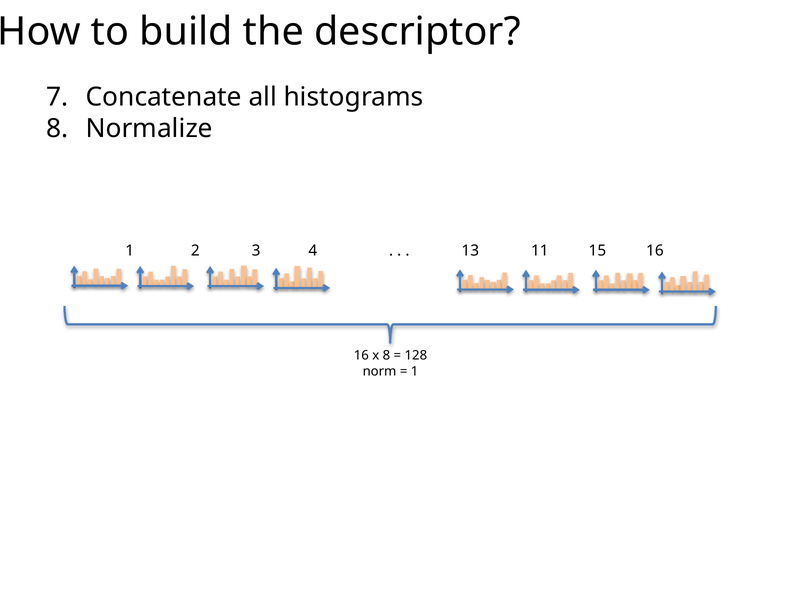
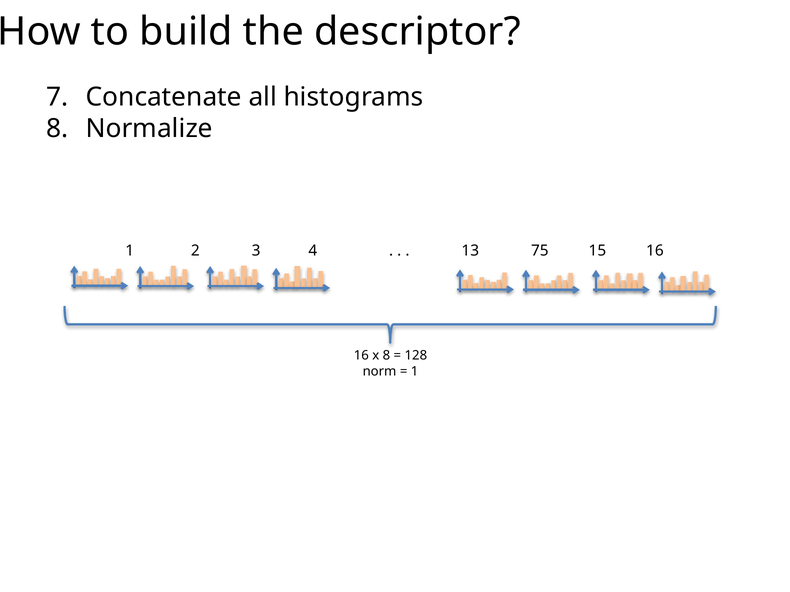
11: 11 -> 75 (540, 251)
